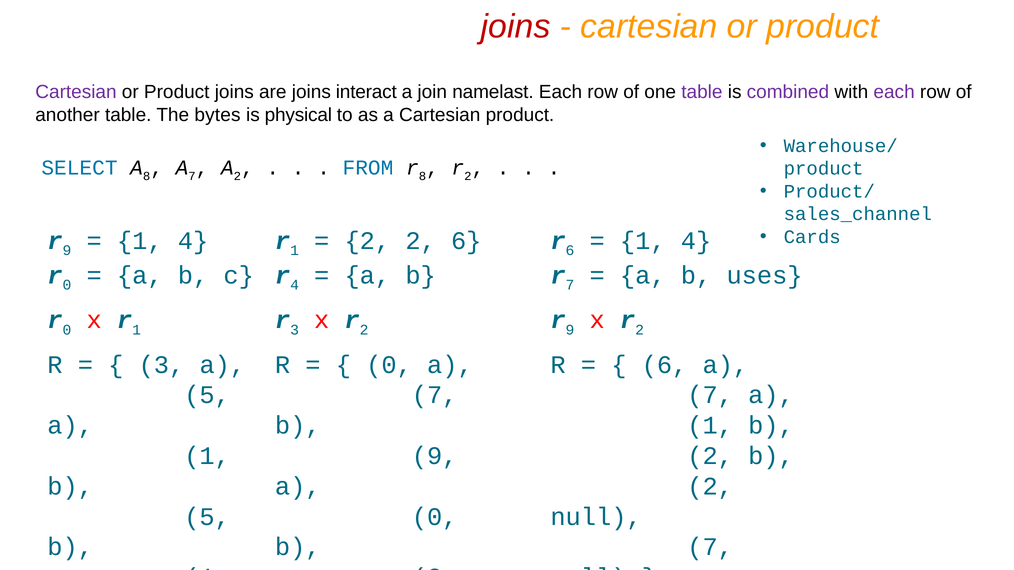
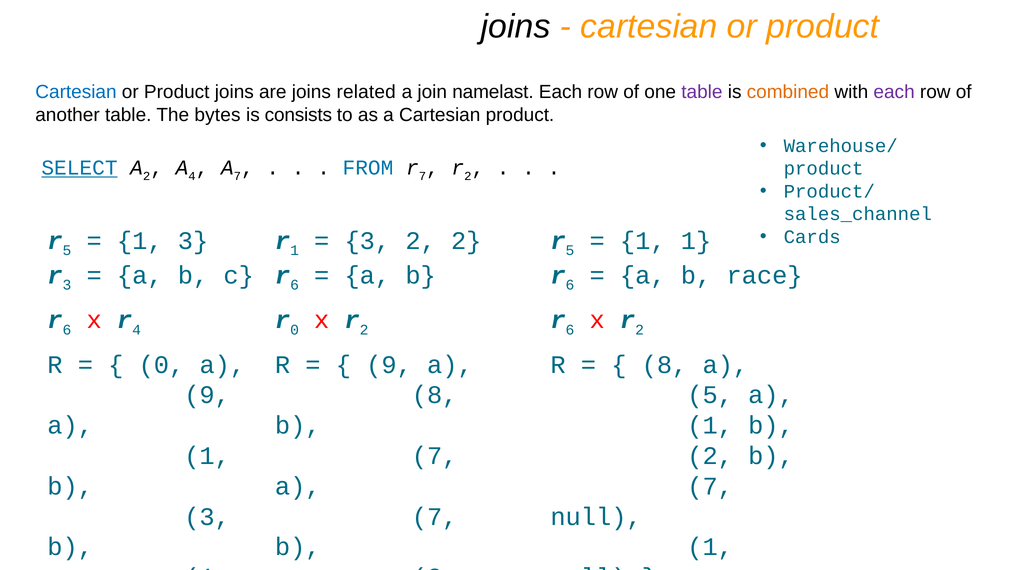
joins colour: red -> black (516, 26)
Cartesian colour: purple -> blue (76, 92)
interact: interact -> related (366, 92)
combined colour: purple -> orange (788, 92)
physical: physical -> consists (298, 115)
SELECT underline: none -> present (79, 168)
A 8: 8 -> 2 (147, 176)
7: 7 -> 4 (192, 176)
2: 2 -> 7 (237, 176)
r 8: 8 -> 7 (422, 176)
9: 9 -> 5 (67, 251)
4: 4 -> 3 (193, 241)
2: 2 -> 3 (367, 241)
2 6: 6 -> 2 (466, 241)
6: 6 -> 5 (570, 251)
4: 4 -> 1 (696, 241)
0: 0 -> 3 (67, 285)
4: 4 -> 6 (295, 285)
7: 7 -> 6 (570, 285)
uses: uses -> race (765, 275)
0: 0 -> 6 (67, 330)
x r 1: 1 -> 4 (137, 330)
r 3: 3 -> 0 (295, 330)
9: 9 -> 6 (570, 330)
3: 3 -> 0 (161, 365)
0: 0 -> 9 (389, 365)
6: 6 -> 8 (665, 365)
5: 5 -> 9 (207, 395)
7: 7 -> 8 (435, 395)
7: 7 -> 5 (710, 395)
9: 9 -> 7 (435, 456)
2: 2 -> 7 (710, 487)
5: 5 -> 3 (207, 517)
0: 0 -> 7 (435, 517)
7: 7 -> 1 (710, 547)
